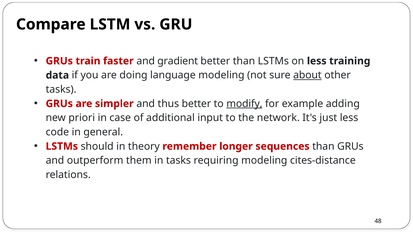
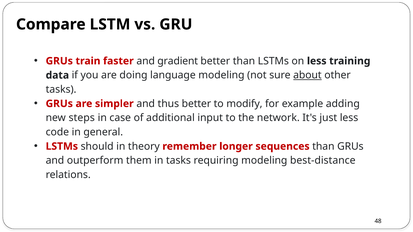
modify underline: present -> none (244, 104)
priori: priori -> steps (82, 118)
cites-distance: cites-distance -> best-distance (323, 161)
